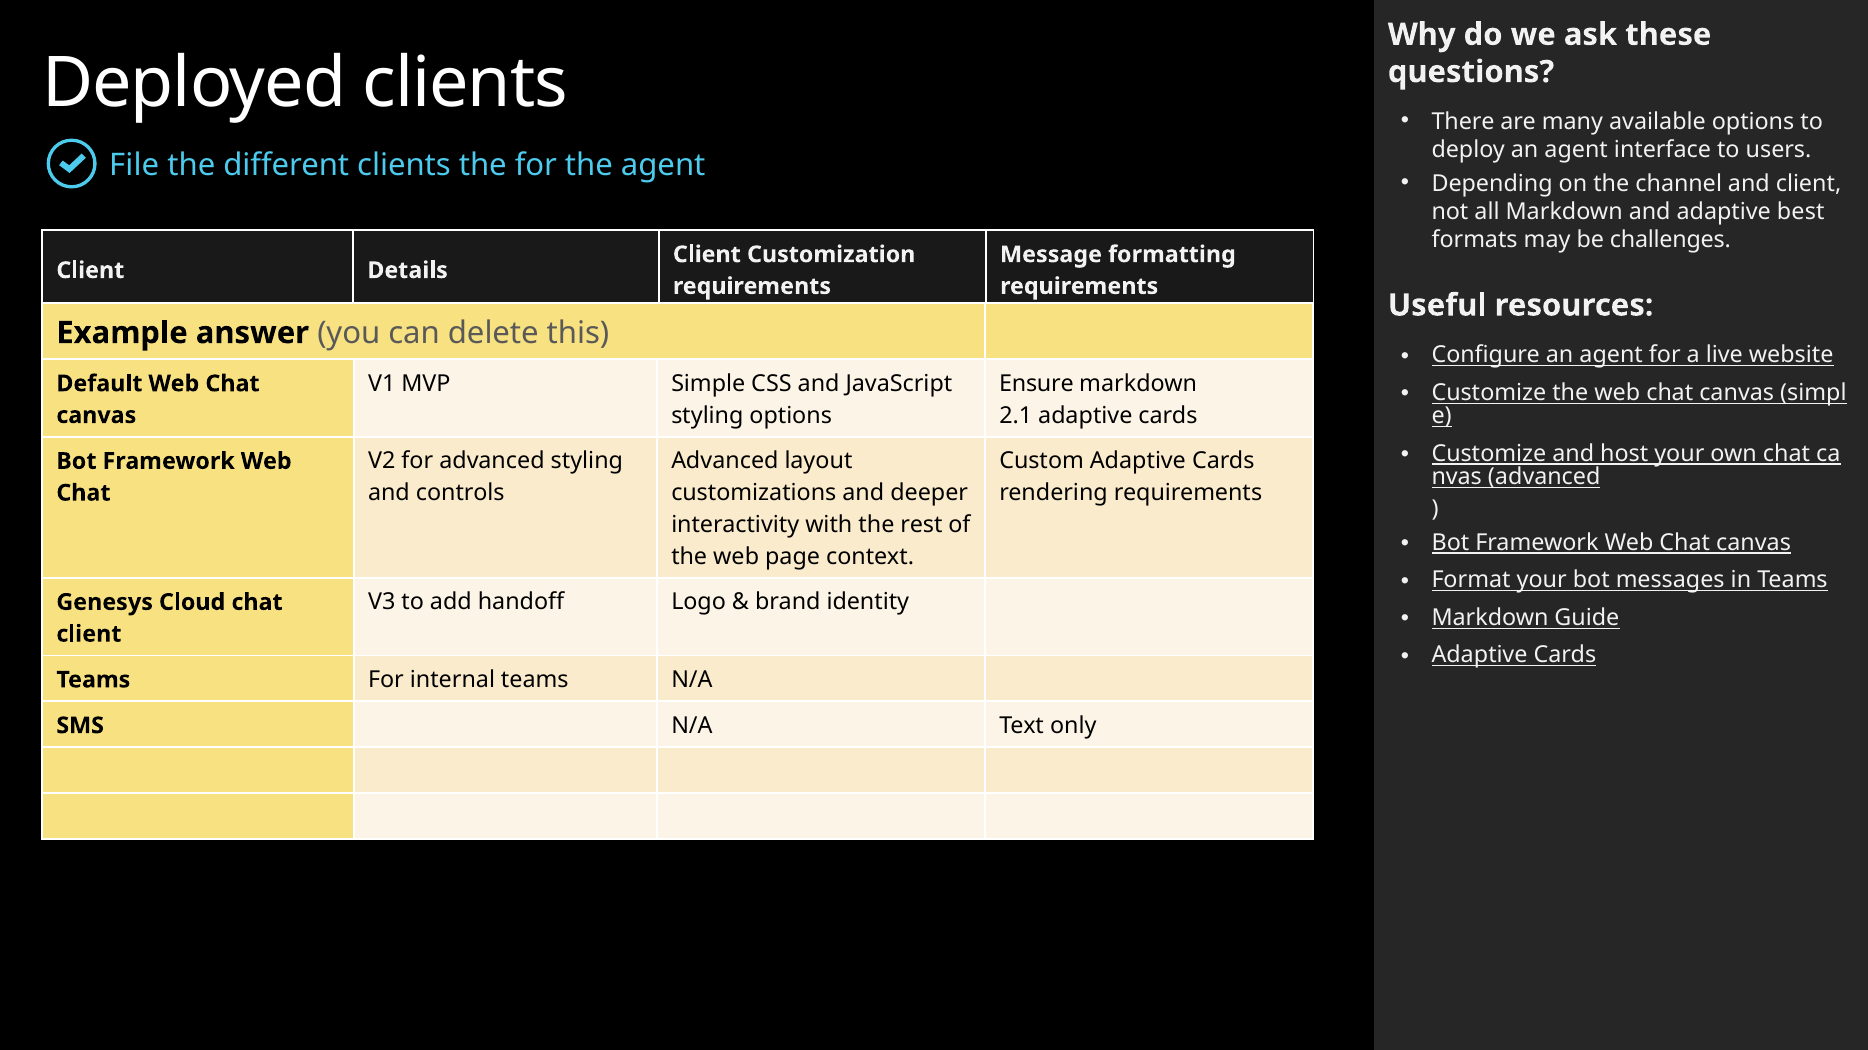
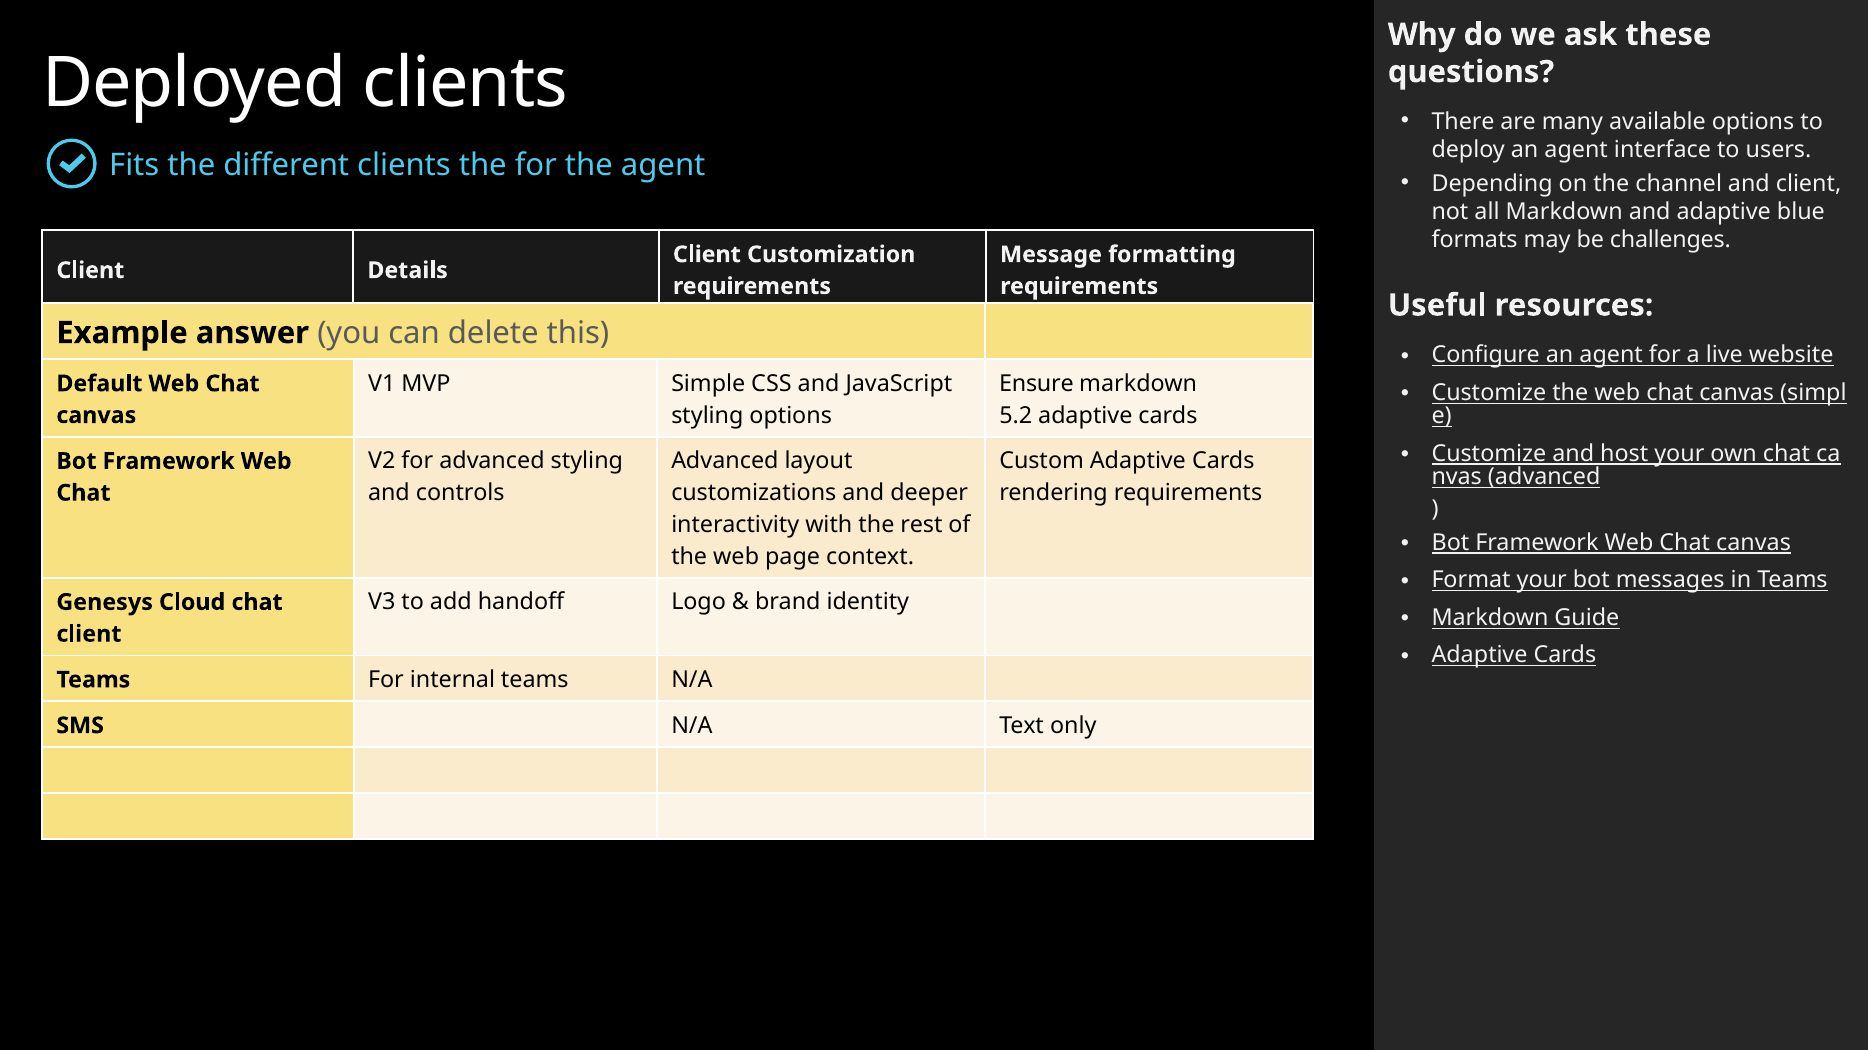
File: File -> Fits (134, 166)
best: best -> blue (1801, 212)
2.1: 2.1 -> 5.2 (1016, 416)
